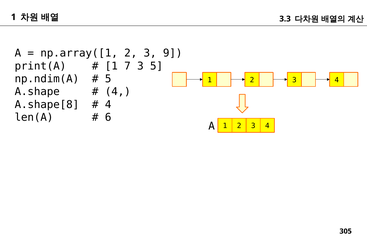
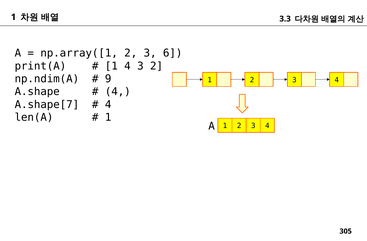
9: 9 -> 6 (173, 53)
1 7: 7 -> 4 (127, 66)
3 5: 5 -> 2 (156, 66)
5: 5 -> 9 (108, 79)
A.shape[8: A.shape[8 -> A.shape[7 (47, 105)
6: 6 -> 1 (108, 117)
